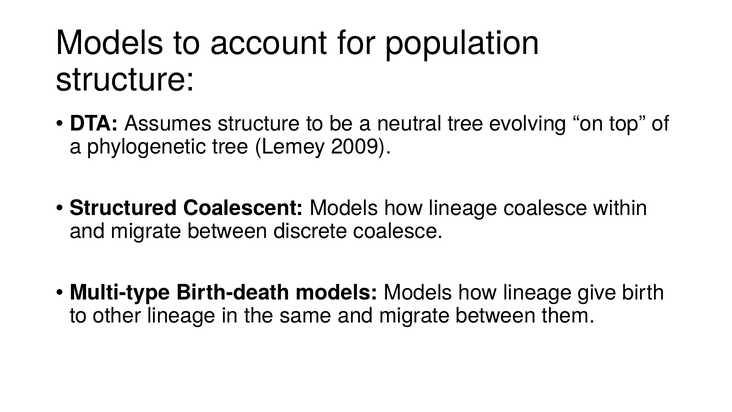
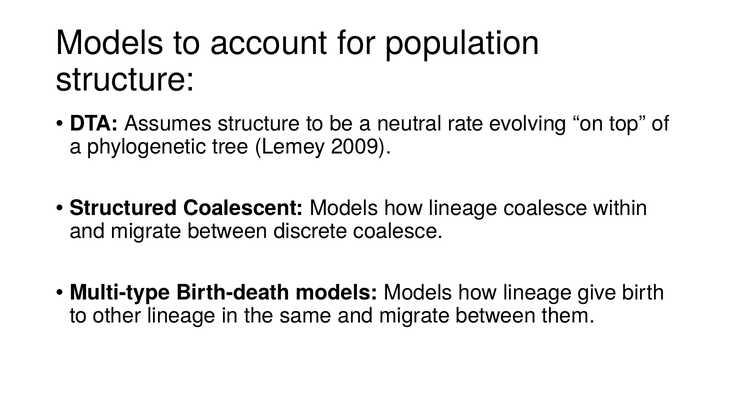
neutral tree: tree -> rate (466, 124)
